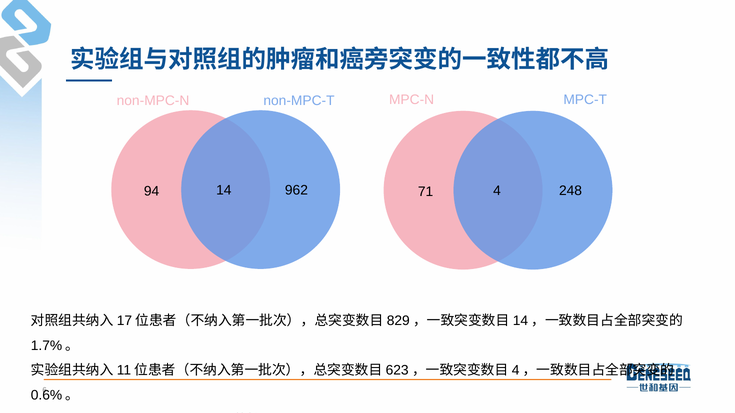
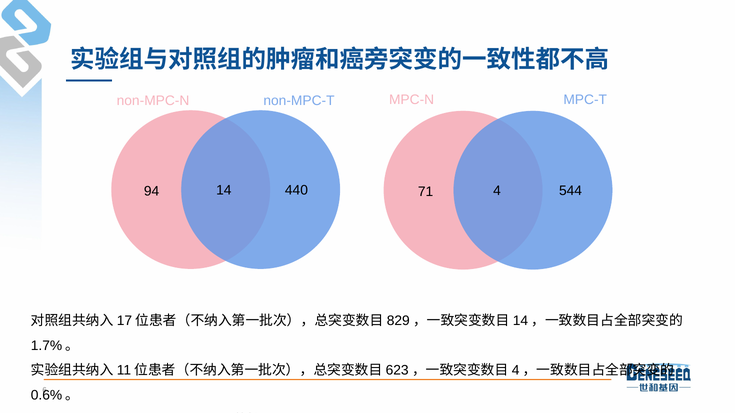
962: 962 -> 440 (296, 191)
248: 248 -> 544 (571, 191)
